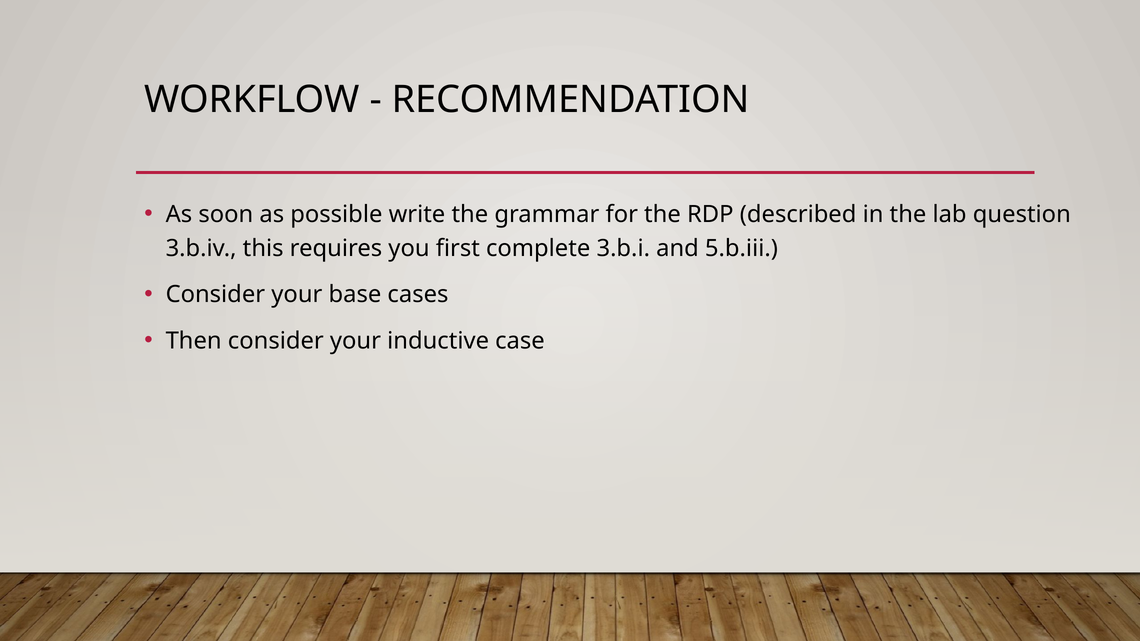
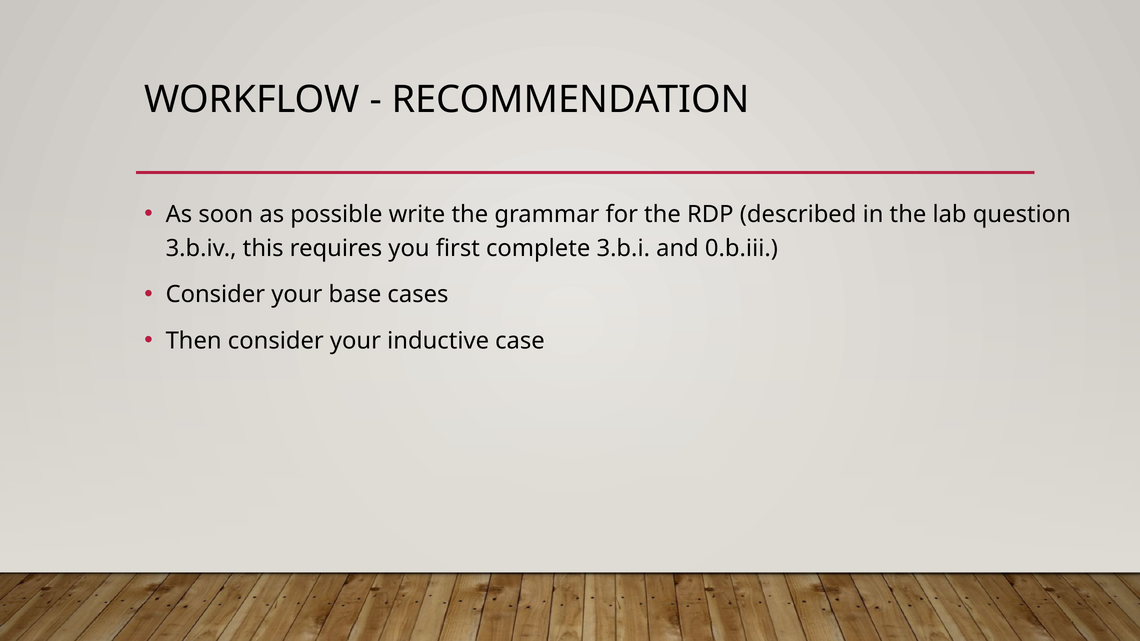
5.b.iii: 5.b.iii -> 0.b.iii (741, 249)
